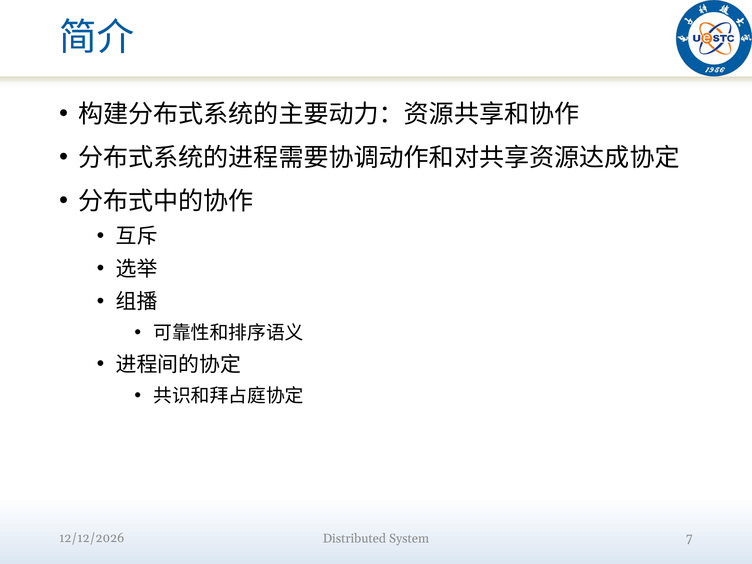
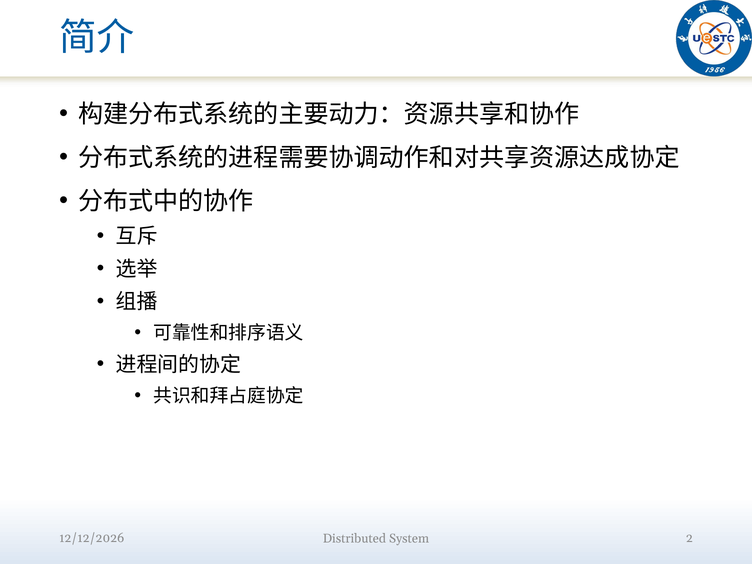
7: 7 -> 2 (689, 538)
